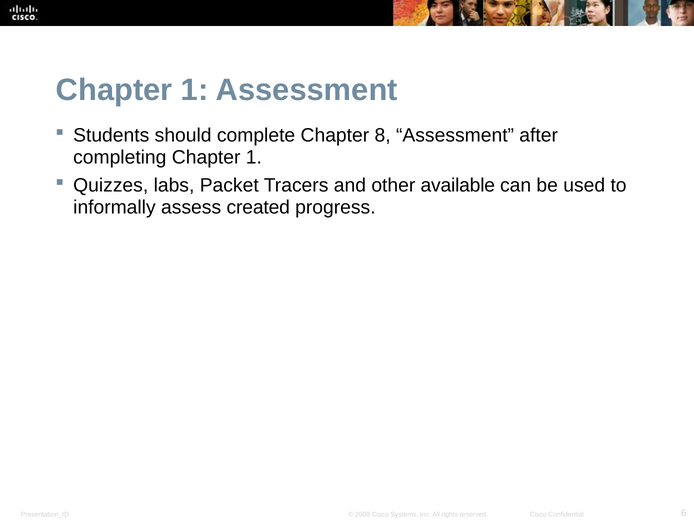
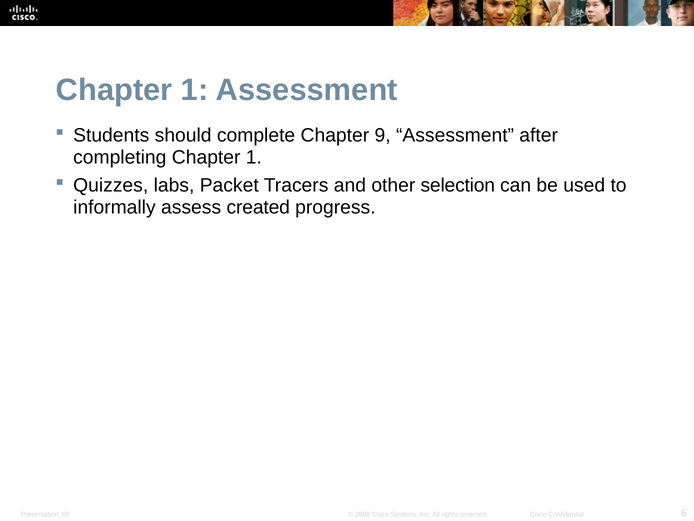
8: 8 -> 9 (383, 135)
available: available -> selection (458, 185)
